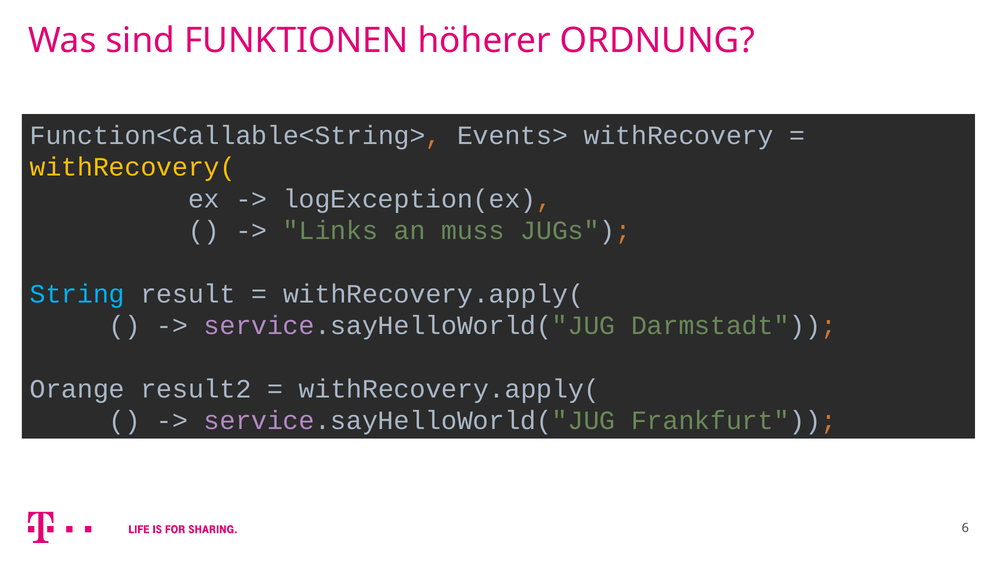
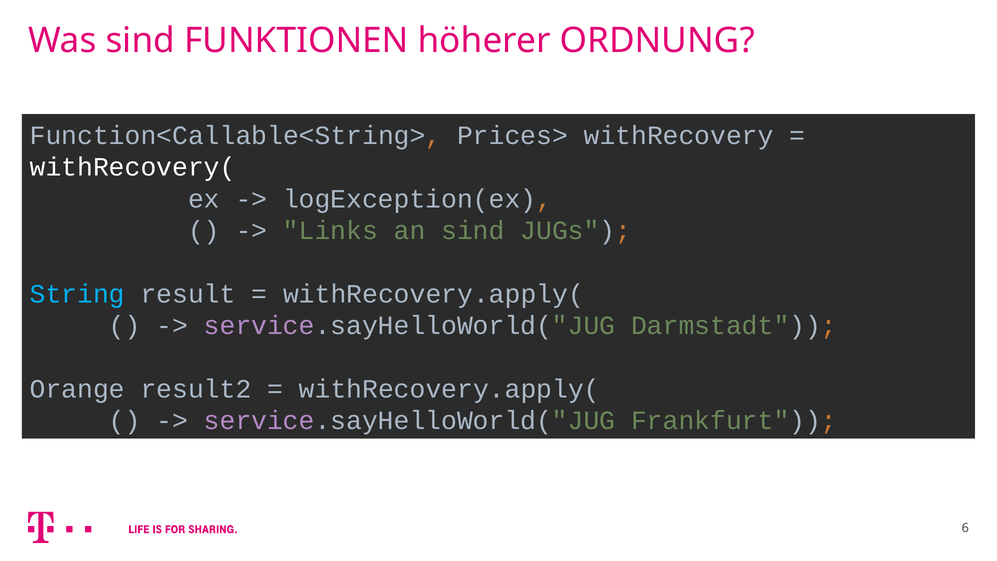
Events>: Events> -> Prices> (512, 136)
withRecovery( colour: yellow -> white (133, 167)
an muss: muss -> sind (473, 230)
